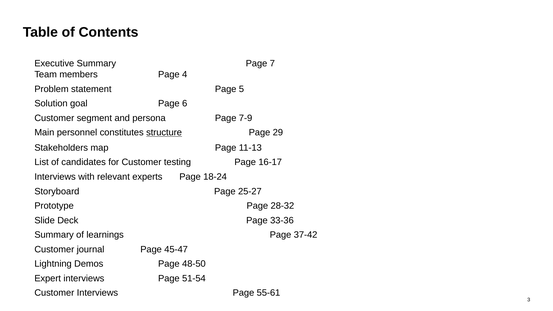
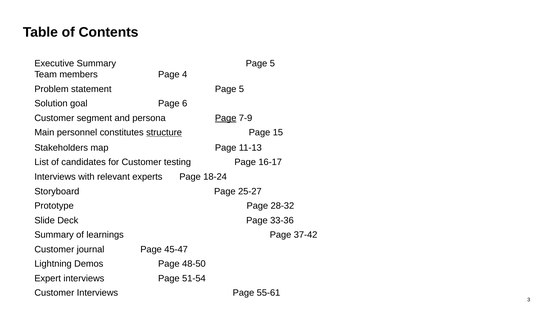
Summary Page 7: 7 -> 5 (272, 63)
Page underline: none -> present (226, 118)
29: 29 -> 15 (278, 133)
